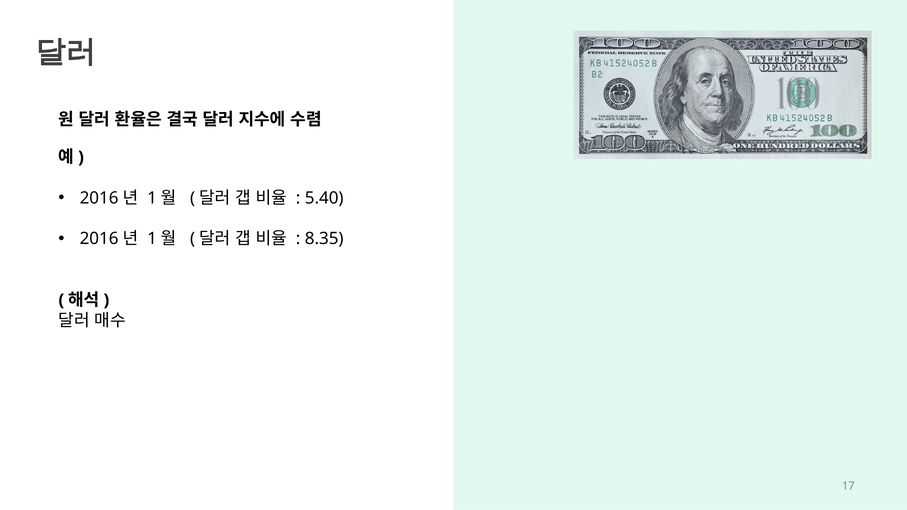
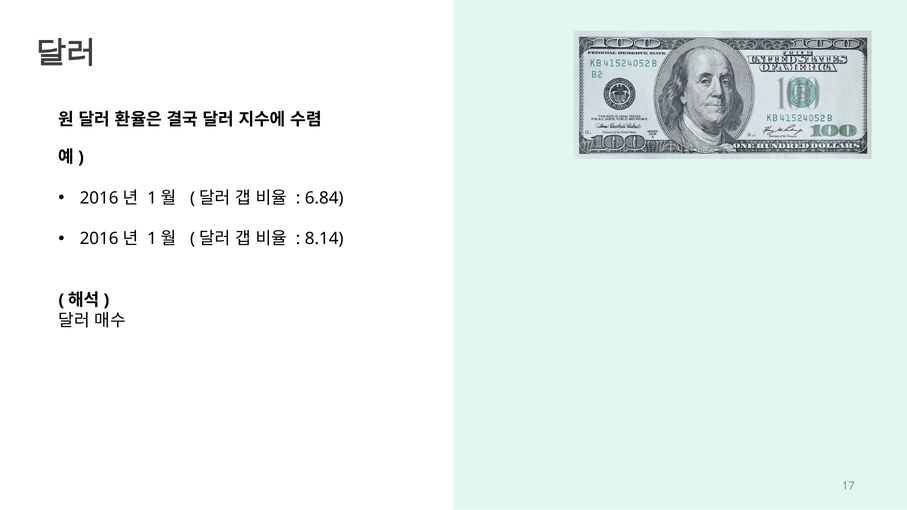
5.40: 5.40 -> 6.84 (324, 198)
8.35: 8.35 -> 8.14 (324, 239)
